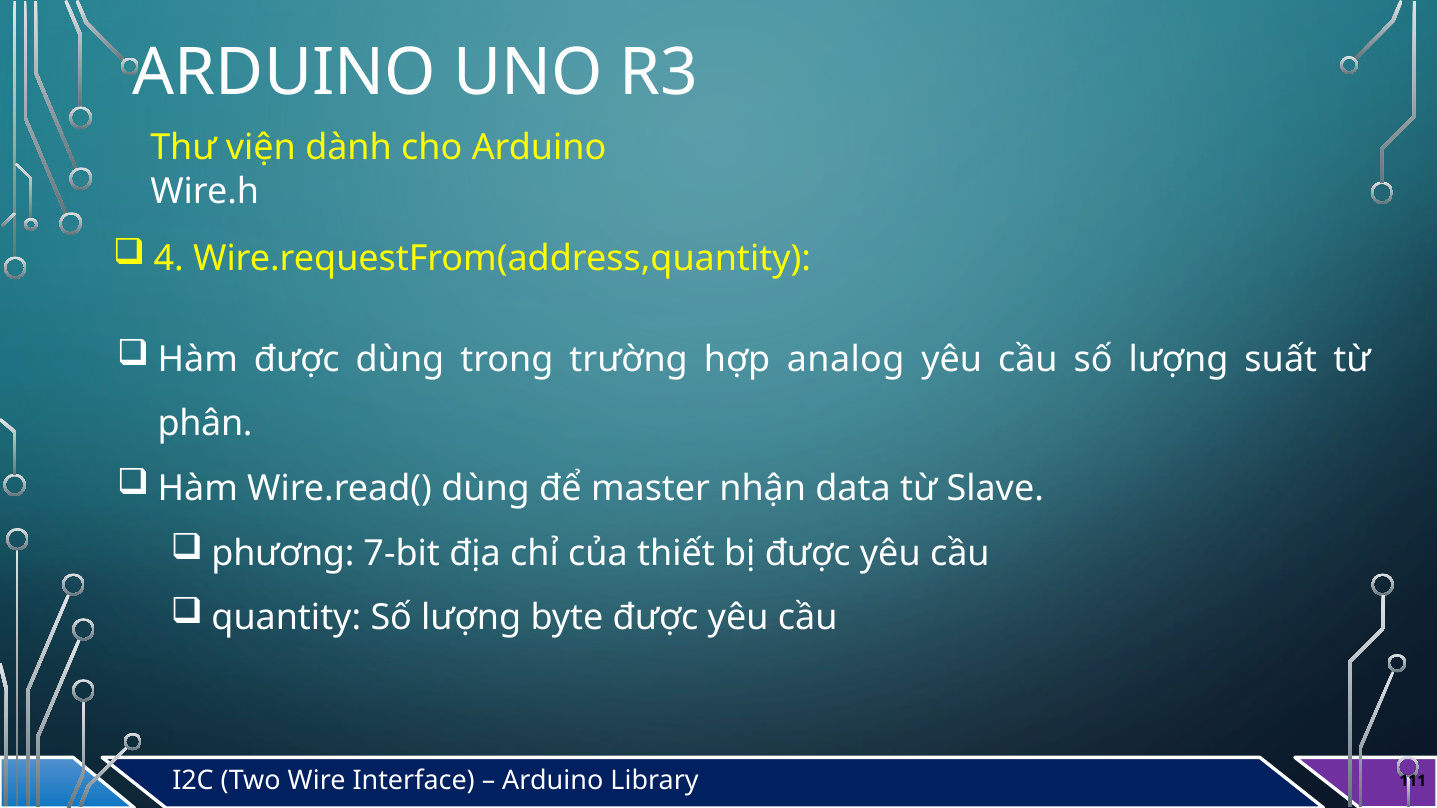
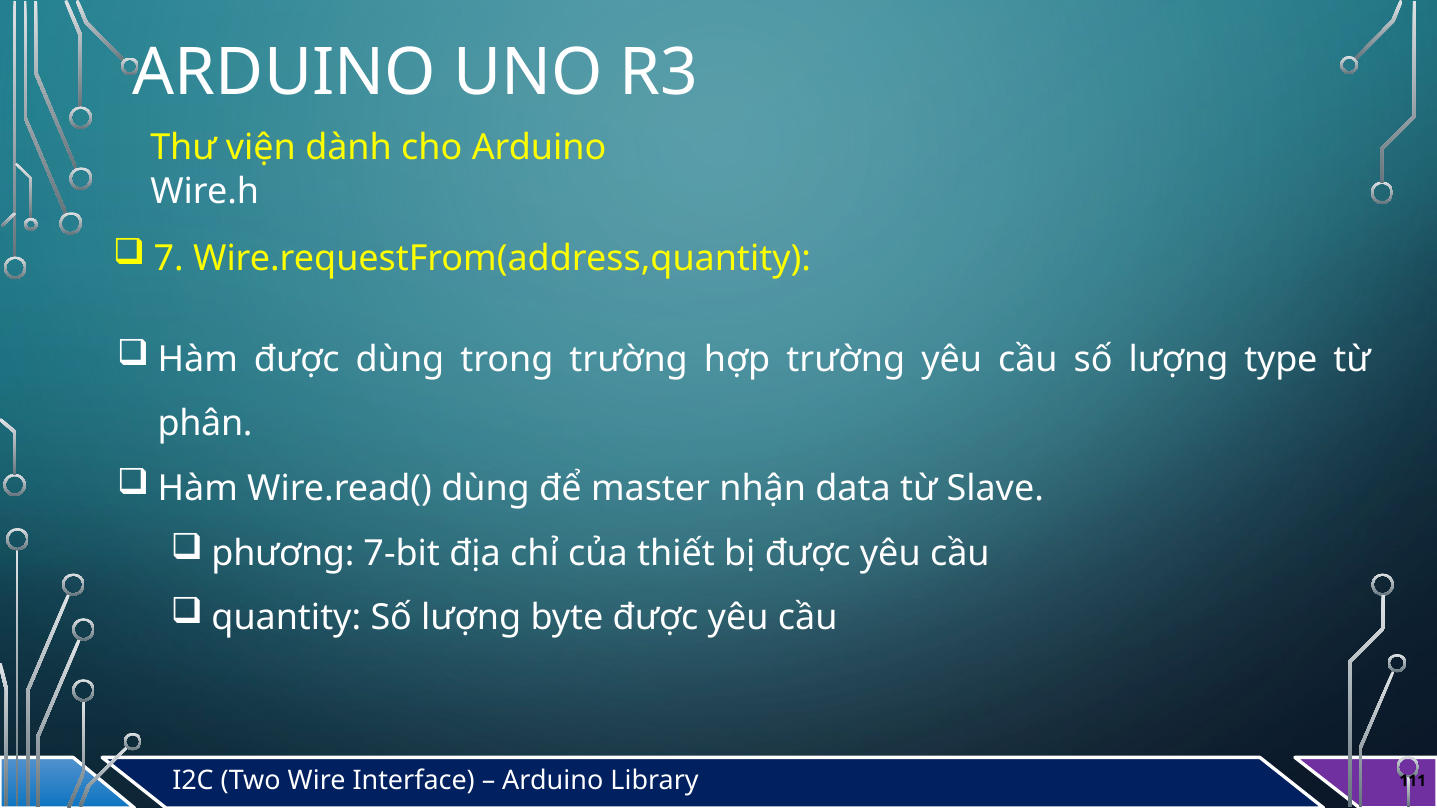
4: 4 -> 7 (169, 258)
hợp analog: analog -> trường (846, 359)
suất: suất -> type (1281, 359)
